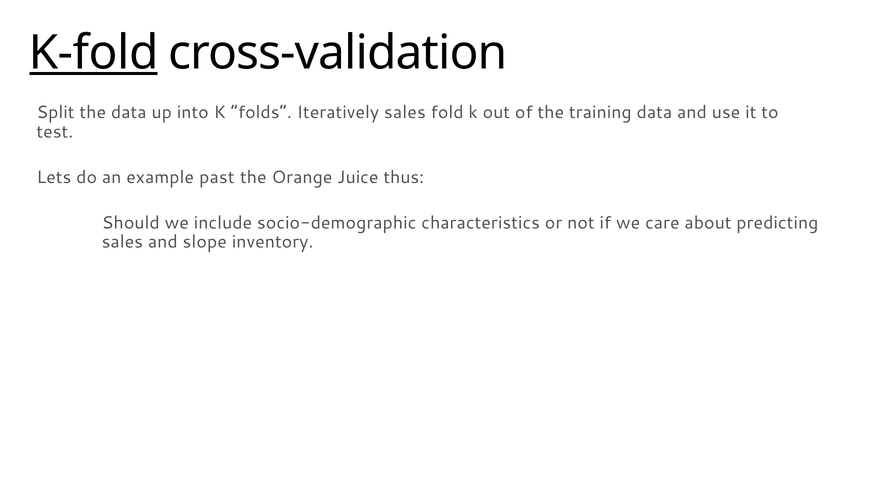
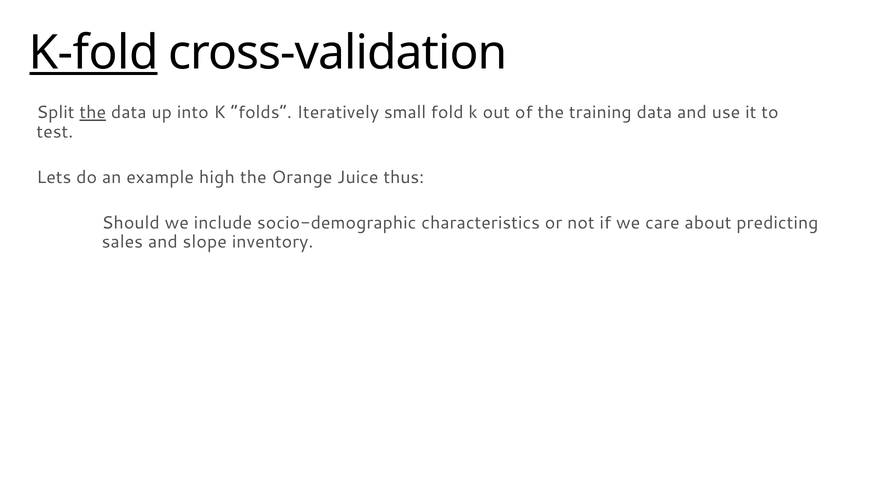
the underline: none -> present (93, 113)
Iteratively sales: sales -> small (405, 113)
past: past -> high (217, 177)
